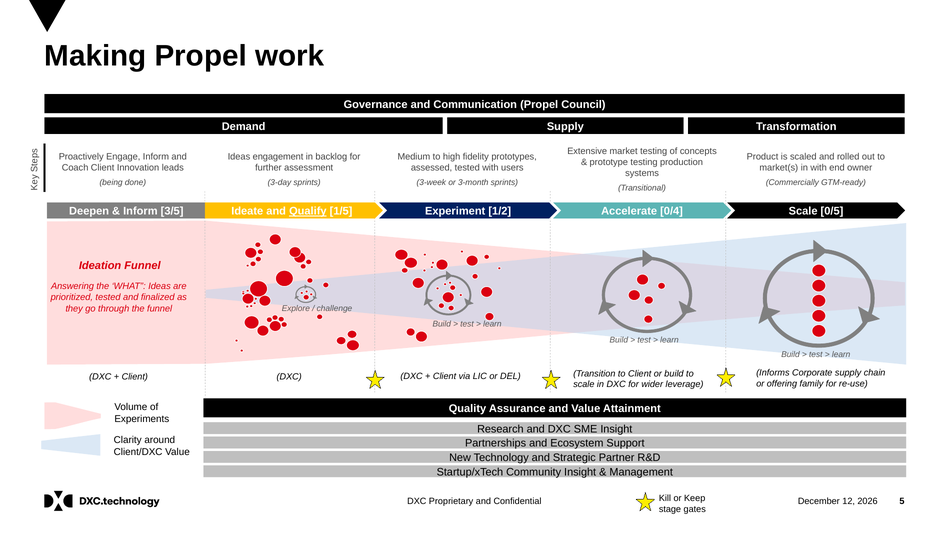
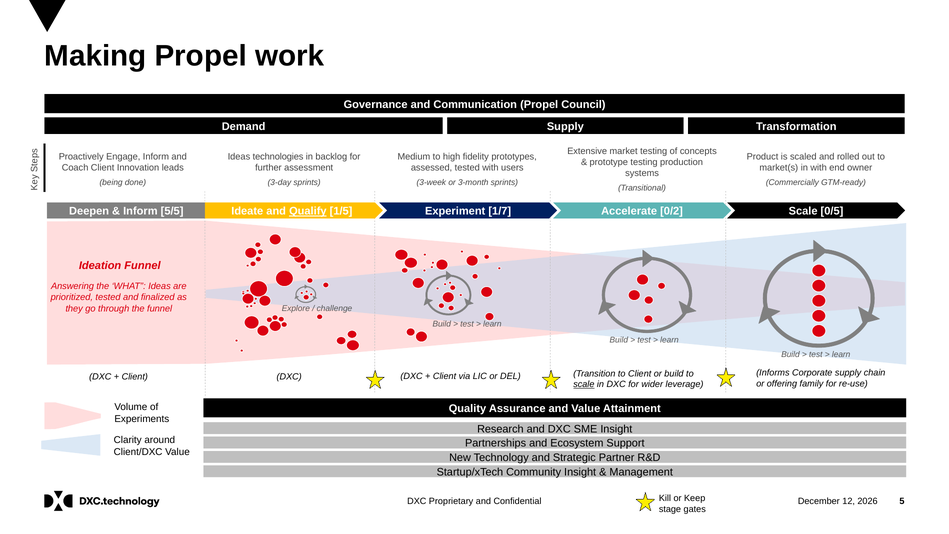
engagement: engagement -> technologies (278, 157)
3/5: 3/5 -> 5/5 (172, 211)
1/2: 1/2 -> 1/7 (500, 211)
0/4: 0/4 -> 0/2 (672, 211)
scale underline: none -> present (584, 384)
